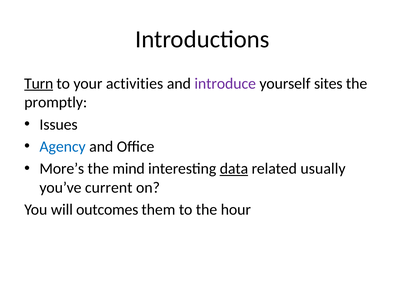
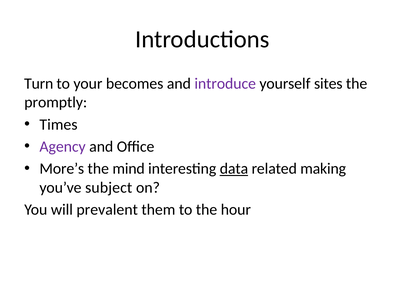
Turn underline: present -> none (39, 83)
activities: activities -> becomes (135, 83)
Issues: Issues -> Times (59, 124)
Agency colour: blue -> purple (63, 147)
usually: usually -> making (323, 169)
current: current -> subject (109, 187)
outcomes: outcomes -> prevalent (107, 210)
